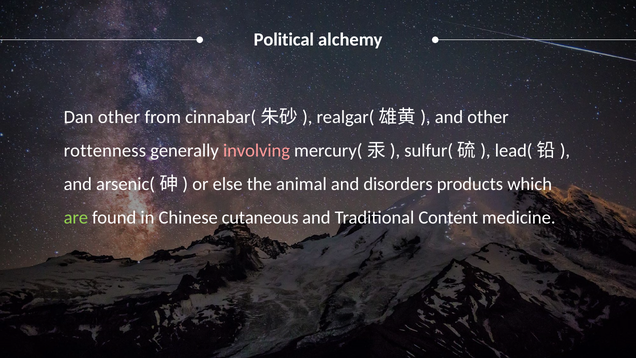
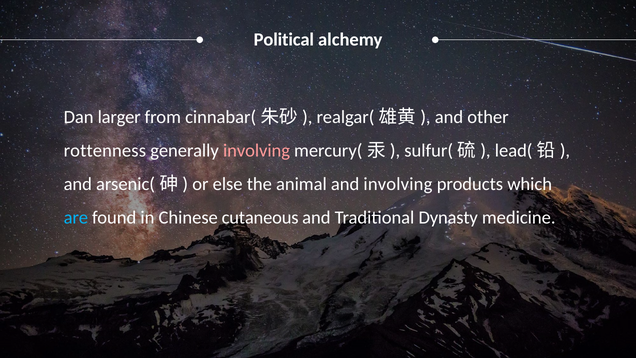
Dan other: other -> larger (119, 117)
and disorders: disorders -> involving (398, 184)
are colour: light green -> light blue (76, 217)
Content: Content -> Dynasty (448, 217)
